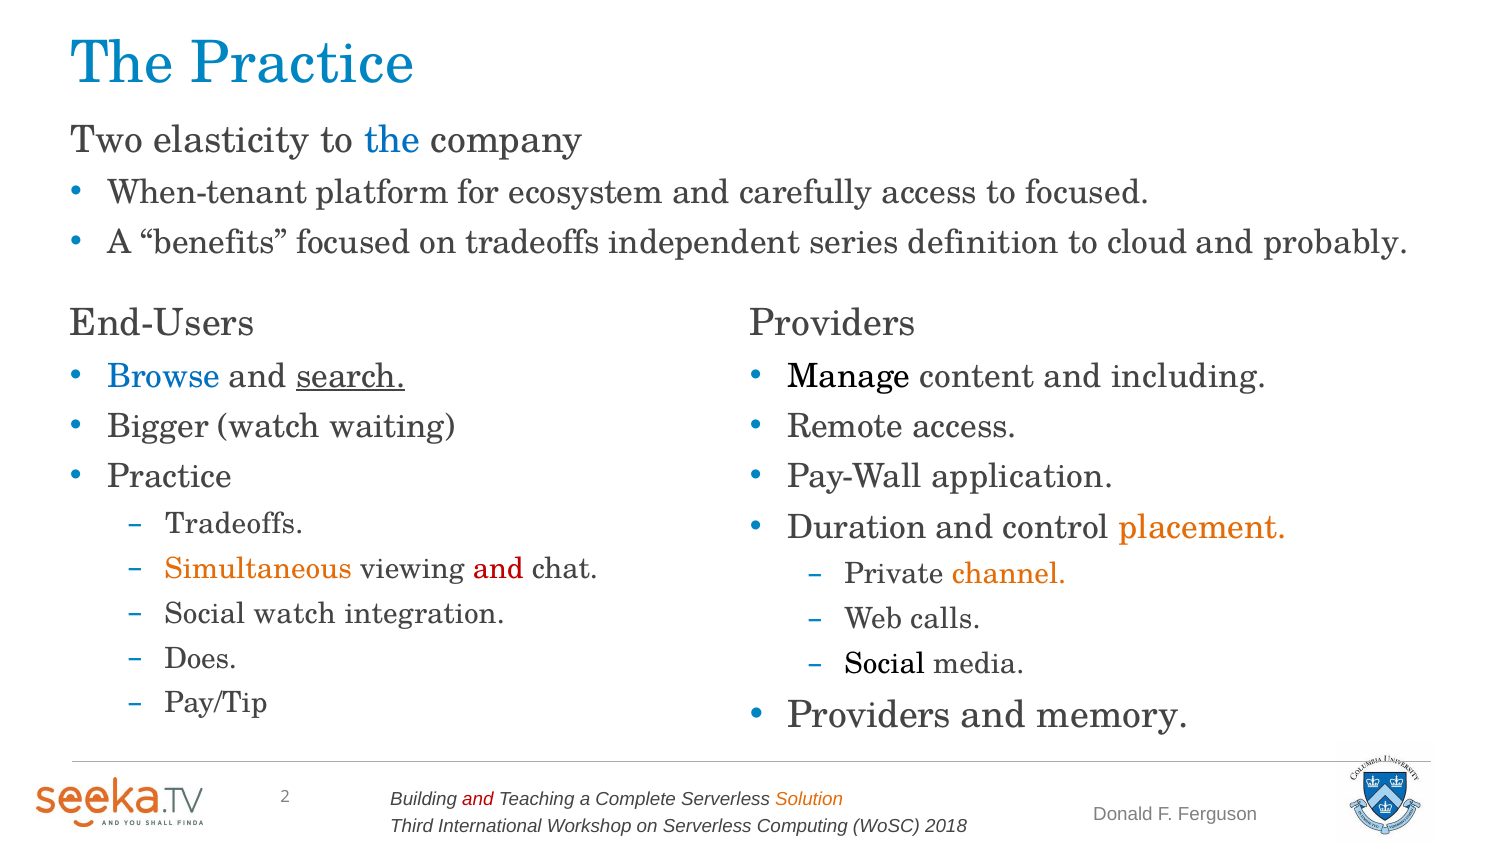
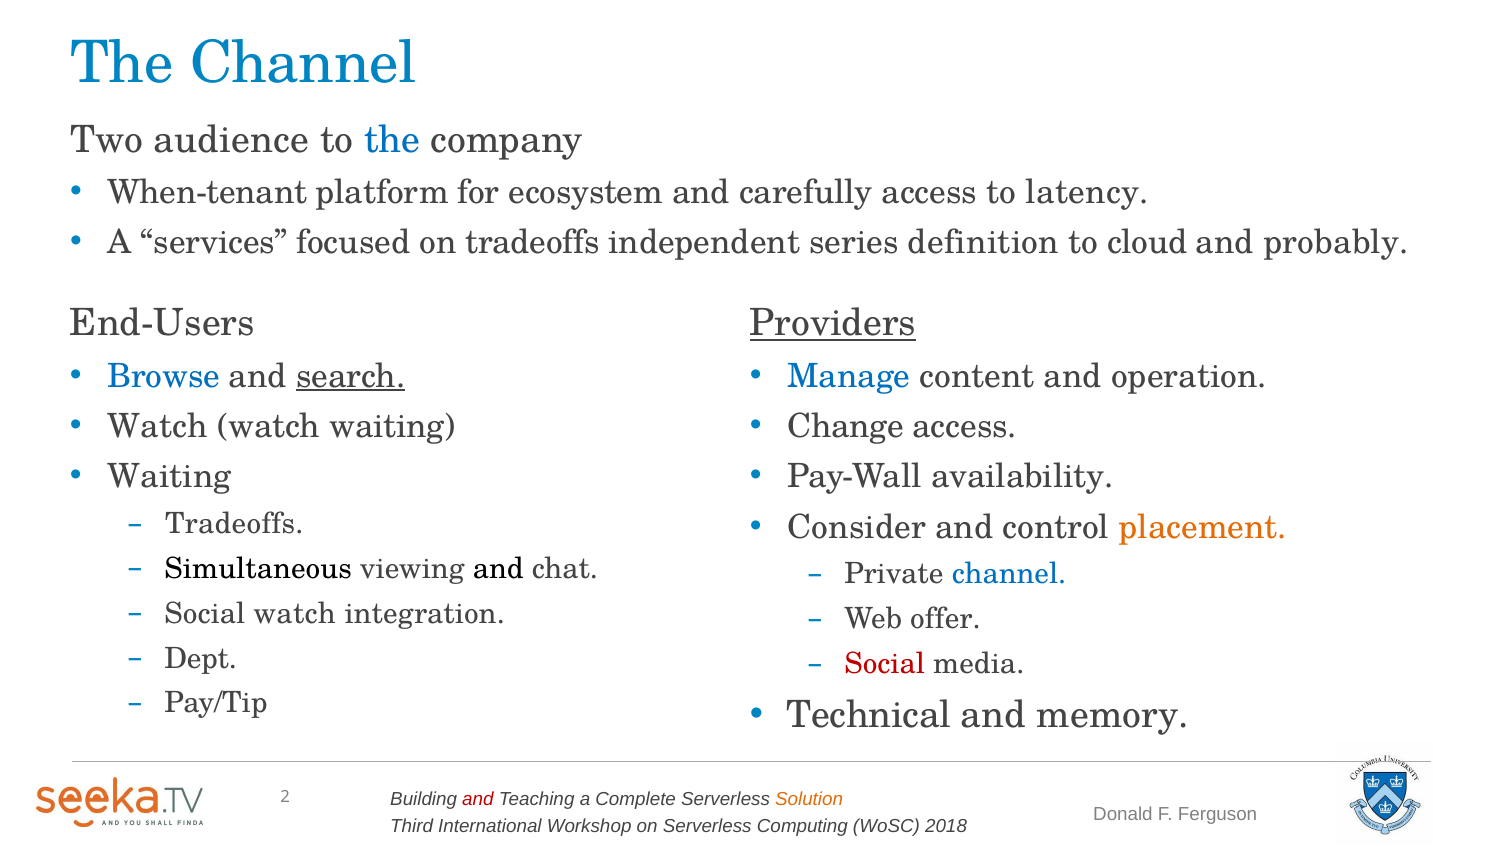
The Practice: Practice -> Channel (303, 64)
elasticity: elasticity -> audience (231, 140)
to focused: focused -> latency (1087, 192)
benefits: benefits -> services (214, 243)
Providers underline: none -> present (833, 324)
Manage colour: black -> blue (849, 376)
including: including -> operation (1189, 376)
Bigger: Bigger -> Watch (158, 426)
Remote: Remote -> Change (846, 426)
Practice: Practice -> Waiting (170, 477)
application: application -> availability (1022, 477)
Duration: Duration -> Consider (857, 527)
Simultaneous colour: orange -> black (258, 569)
and colour: red -> black (498, 569)
channel colour: orange -> blue (1009, 574)
calls: calls -> offer (946, 619)
Does: Does -> Dept (201, 658)
Social colour: black -> red (885, 664)
Providers: Providers -> Technical (869, 715)
